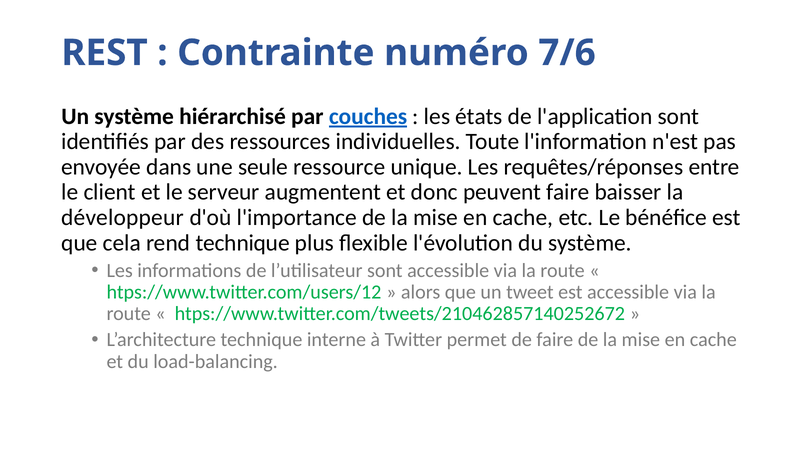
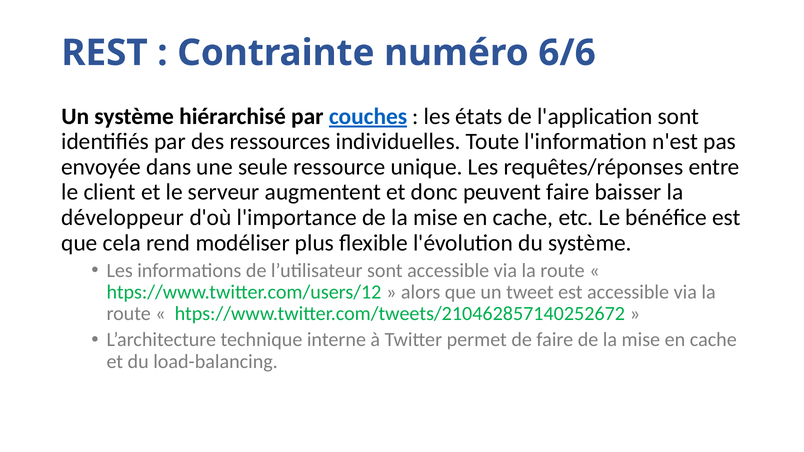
7/6: 7/6 -> 6/6 (567, 53)
rend technique: technique -> modéliser (243, 243)
